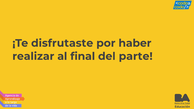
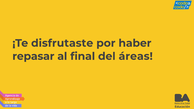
realizar: realizar -> repasar (33, 56)
parte: parte -> áreas (136, 56)
